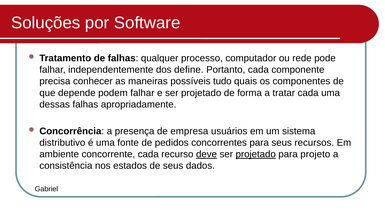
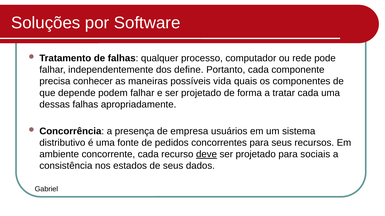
tudo: tudo -> vida (222, 82)
projetado underline: present -> none (256, 155)
projeto: projeto -> sociais (315, 155)
